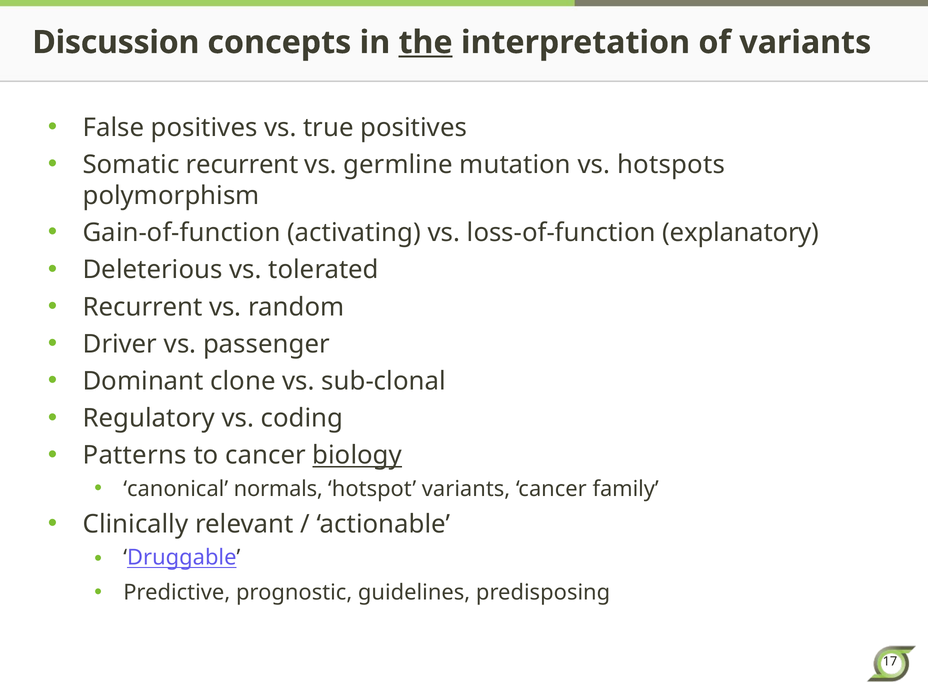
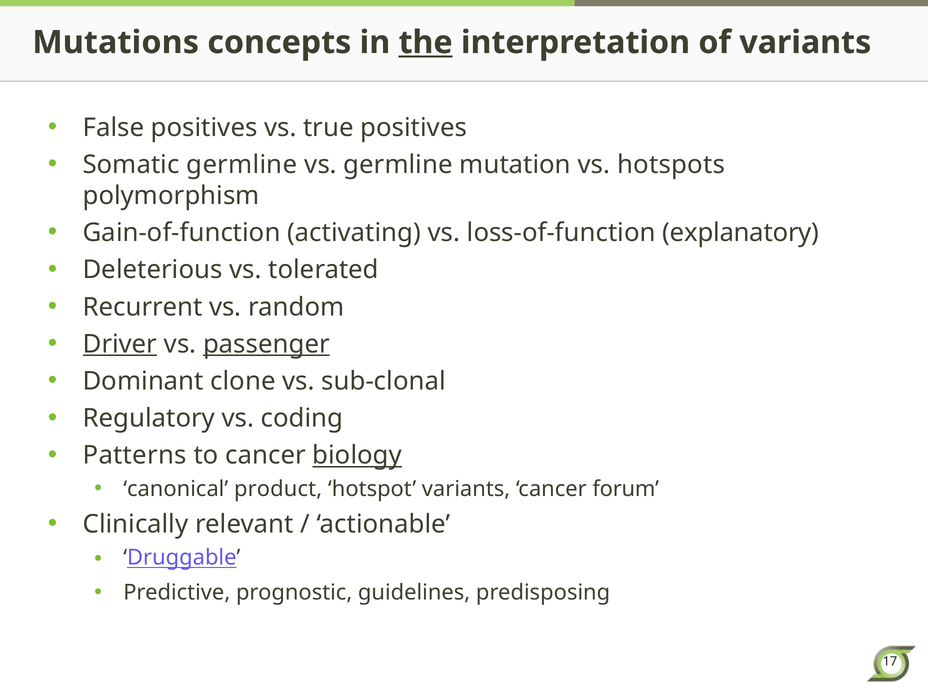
Discussion: Discussion -> Mutations (116, 42)
Somatic recurrent: recurrent -> germline (242, 165)
Driver underline: none -> present (120, 344)
passenger underline: none -> present (266, 344)
normals: normals -> product (278, 489)
family: family -> forum (626, 489)
